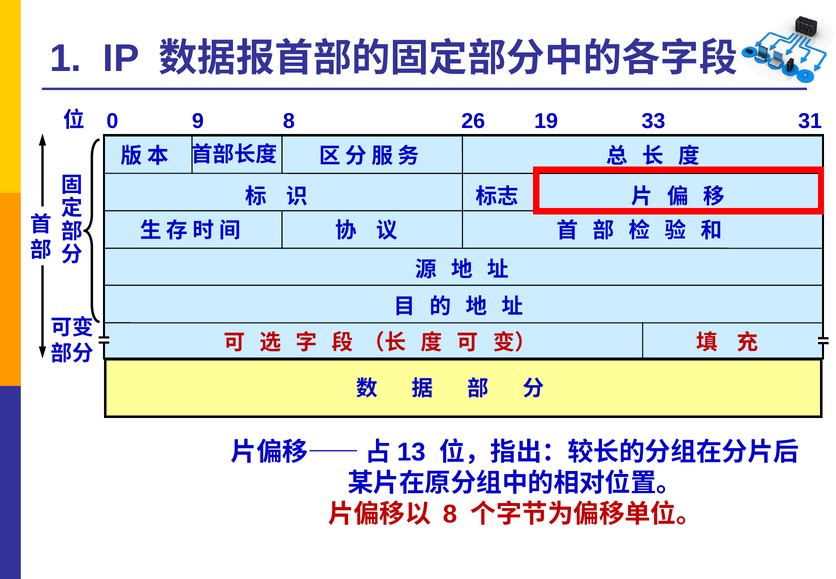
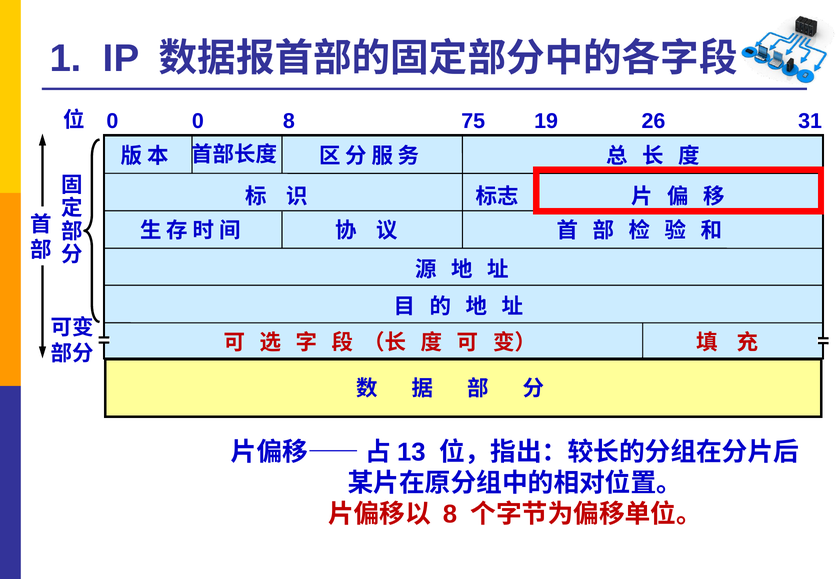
0 9: 9 -> 0 (198, 121)
26: 26 -> 75 (473, 121)
33: 33 -> 26 (653, 121)
